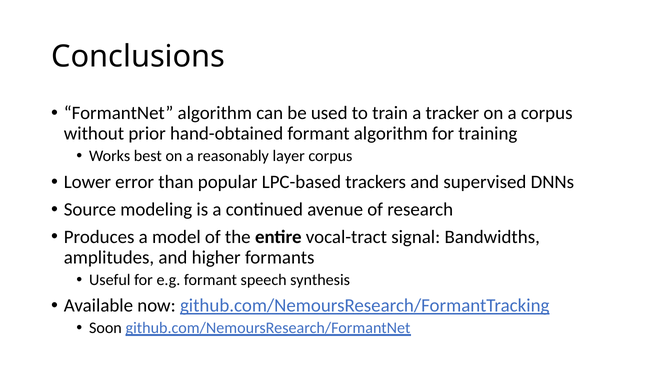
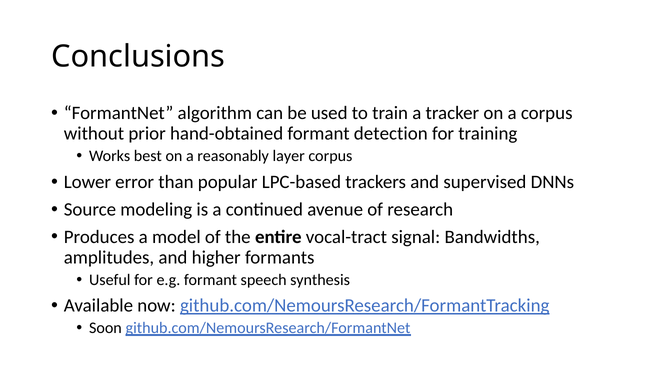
formant algorithm: algorithm -> detection (391, 134)
